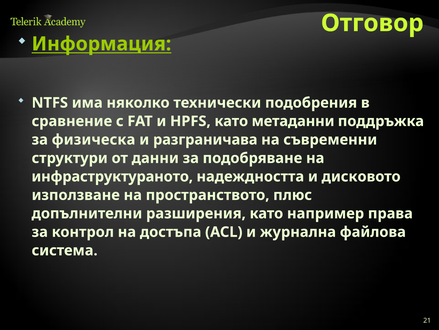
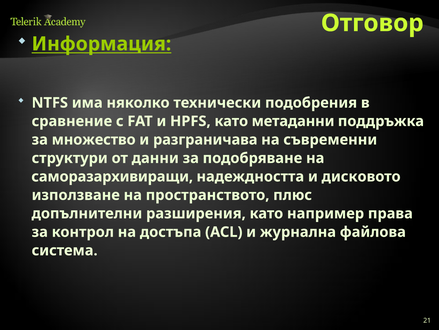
физическа: физическа -> множество (94, 139)
инфраструктураното: инфраструктураното -> саморазархивиращи (112, 176)
